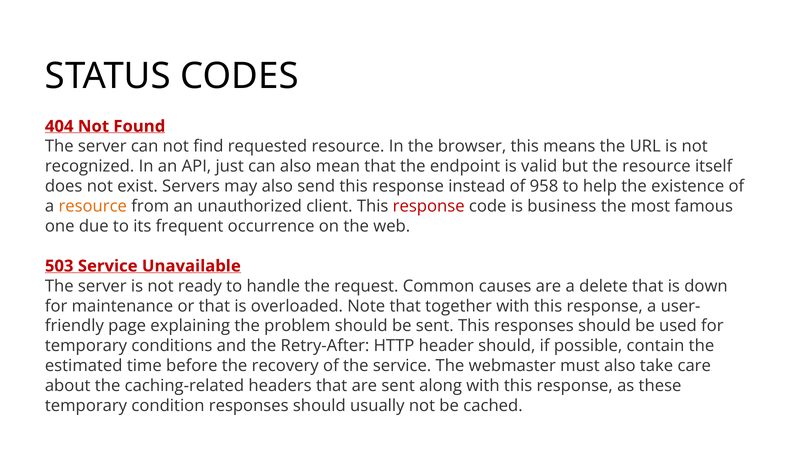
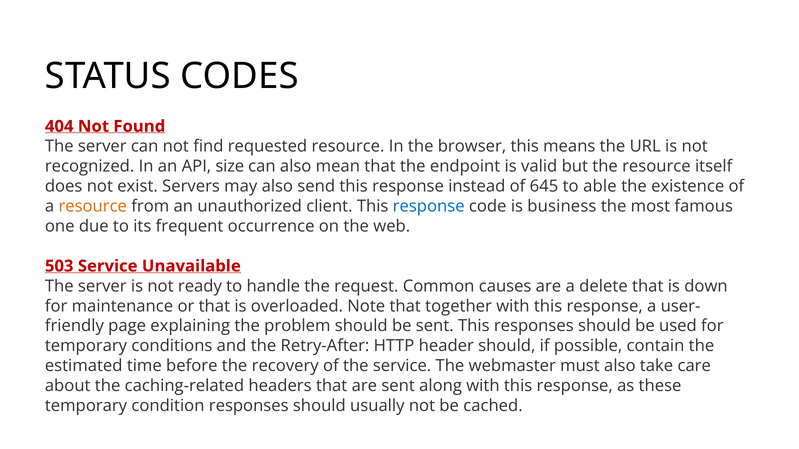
just: just -> size (230, 166)
958: 958 -> 645 (544, 186)
help: help -> able (600, 186)
response colour: red -> blue (429, 206)
